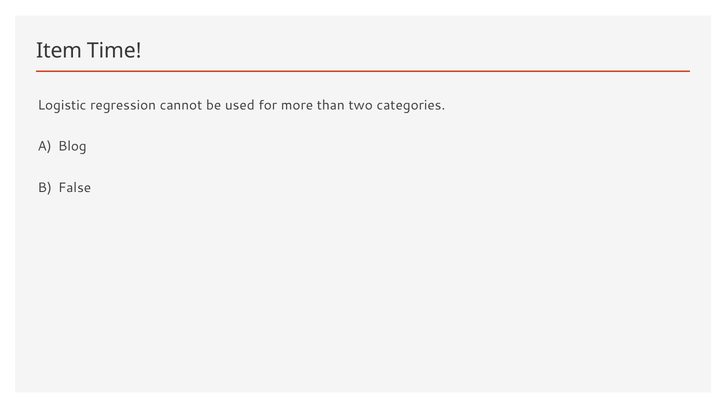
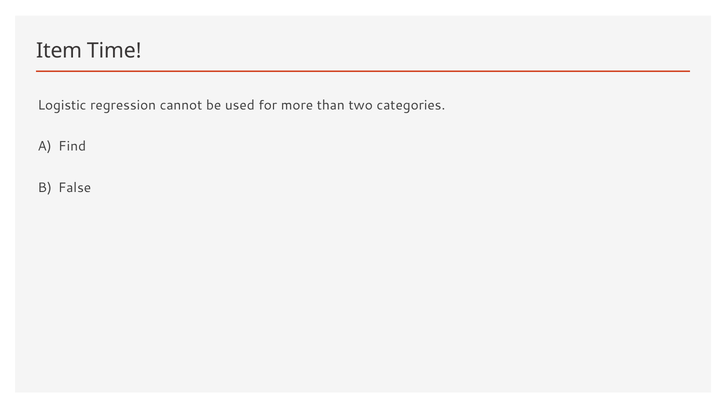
Blog: Blog -> Find (72, 147)
